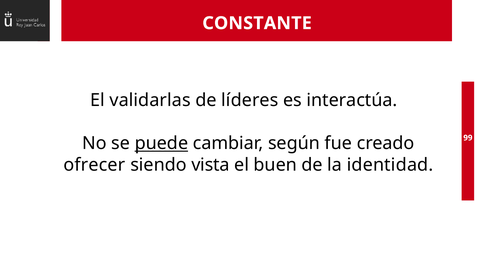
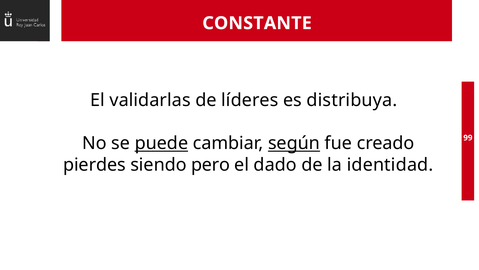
interactúa: interactúa -> distribuya (352, 100)
según underline: none -> present (294, 143)
ofrecer: ofrecer -> pierdes (94, 165)
vista: vista -> pero (211, 165)
buen: buen -> dado (275, 165)
